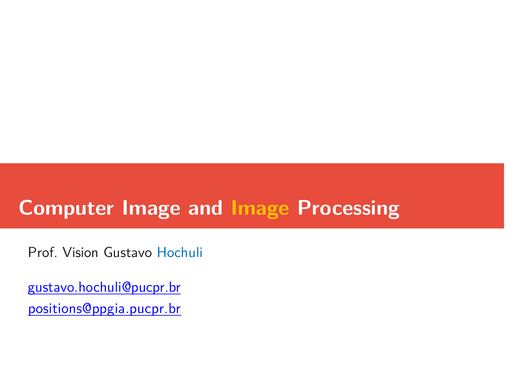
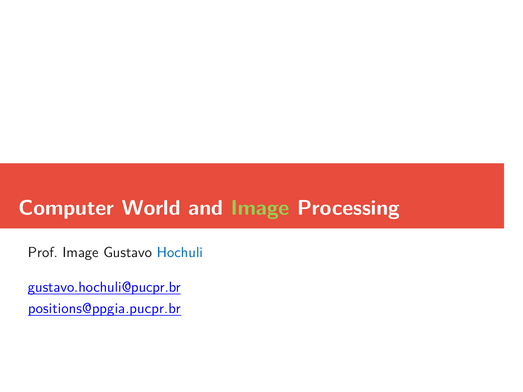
Computer Image: Image -> World (151, 208)
Image colour: yellow -> light green (260, 208)
Prof Vision: Vision -> Image (81, 252)
